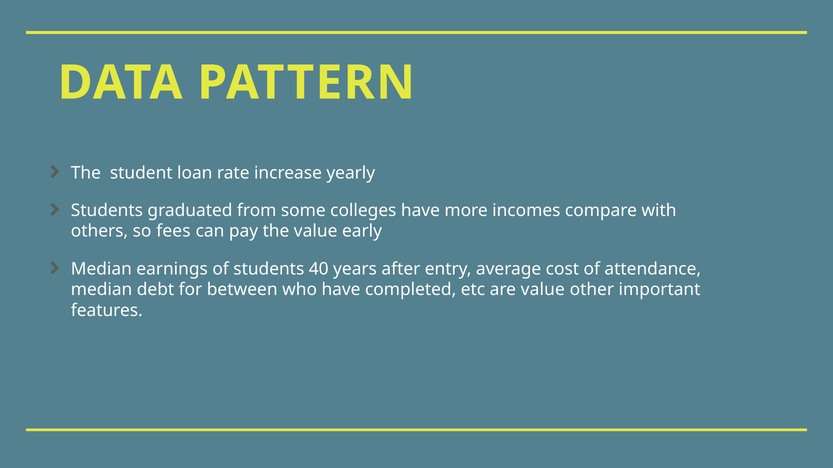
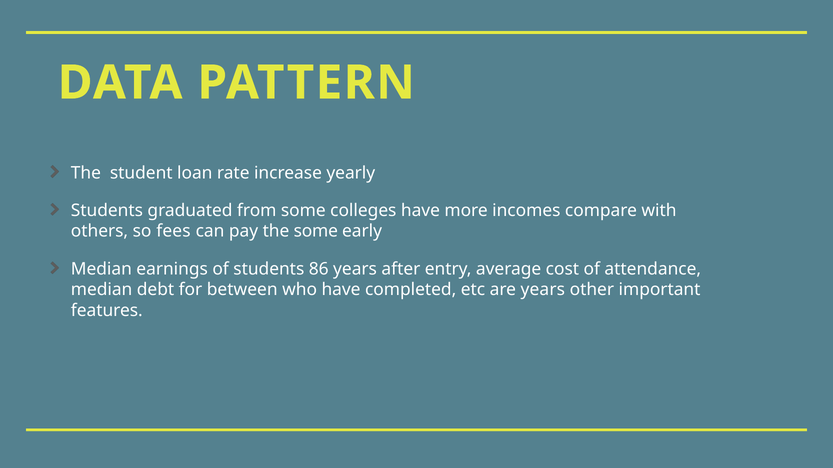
the value: value -> some (316, 232)
40: 40 -> 86 (319, 269)
are value: value -> years (543, 290)
